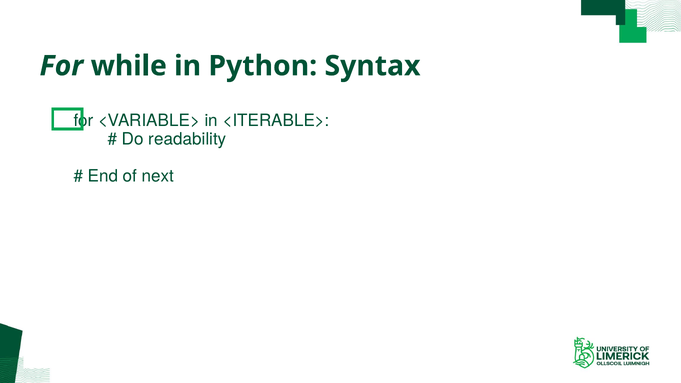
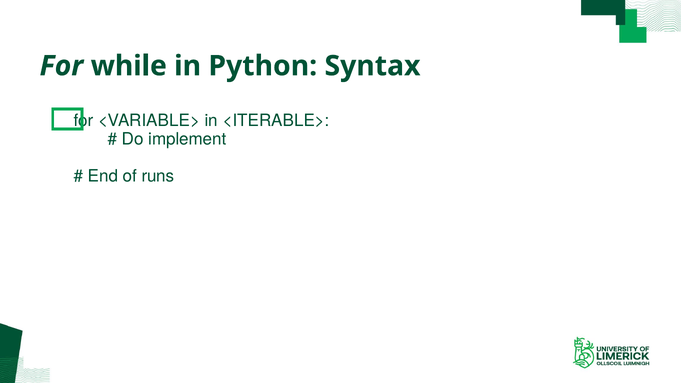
readability: readability -> implement (187, 139)
next: next -> runs (158, 176)
